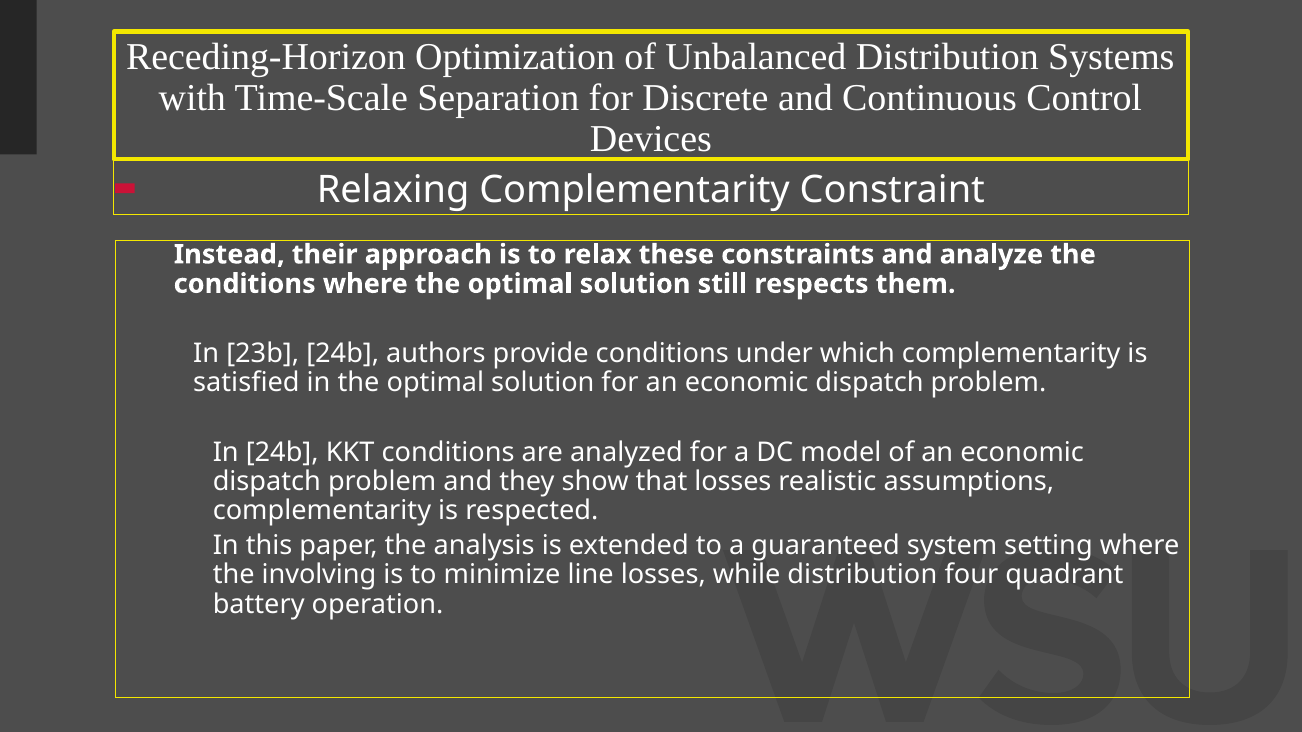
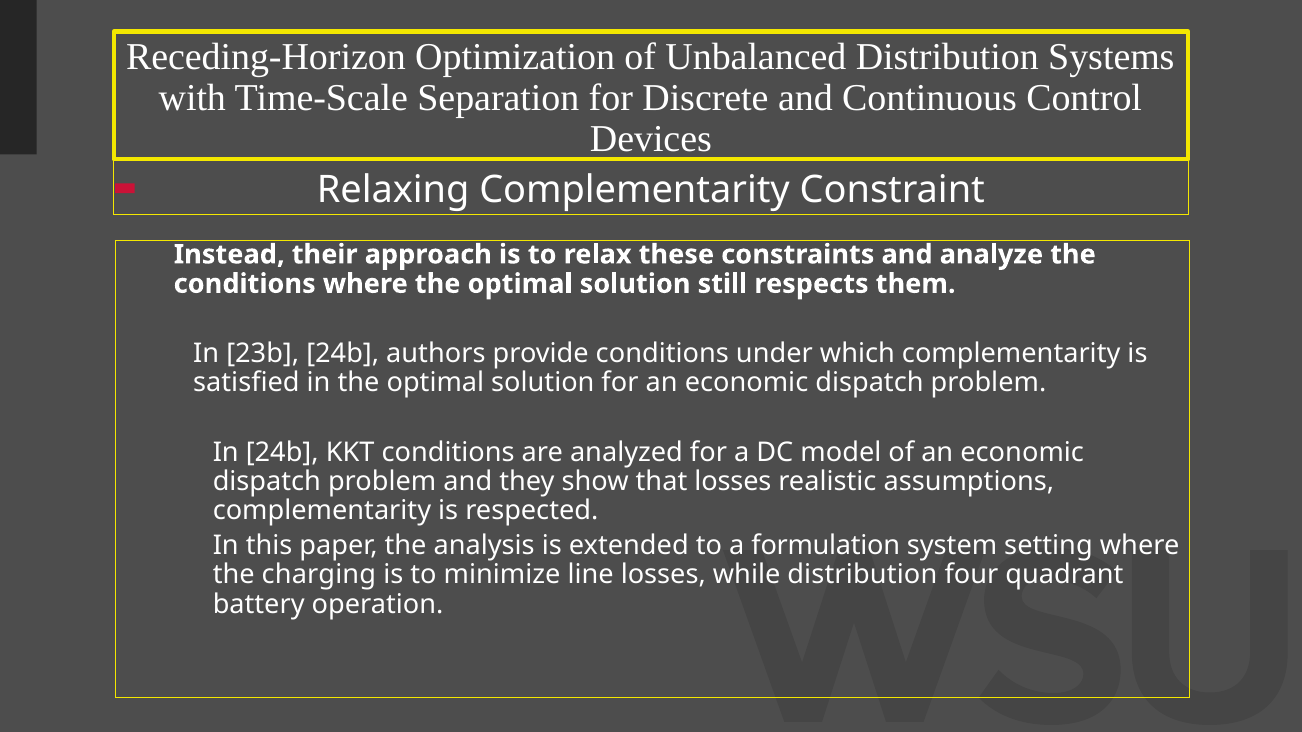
guaranteed: guaranteed -> formulation (826, 546)
involving: involving -> charging (319, 575)
